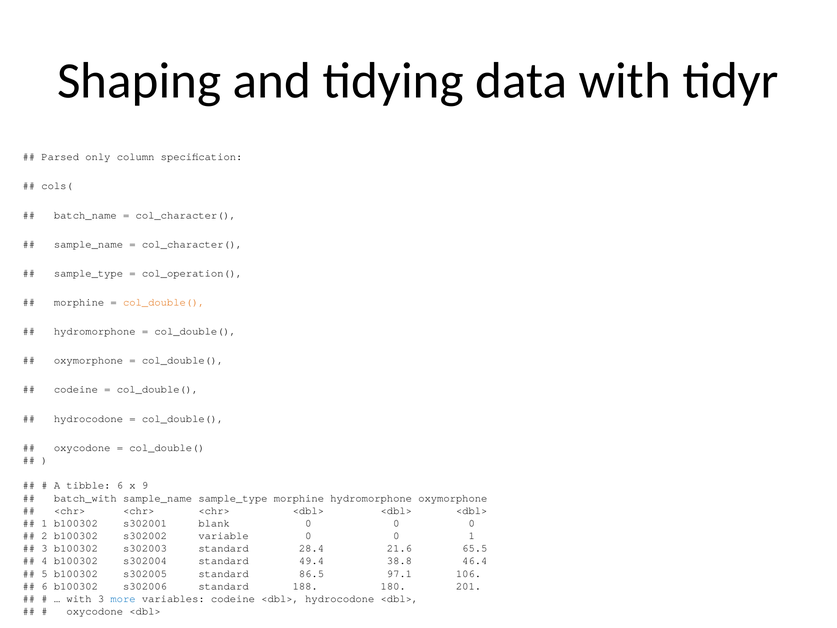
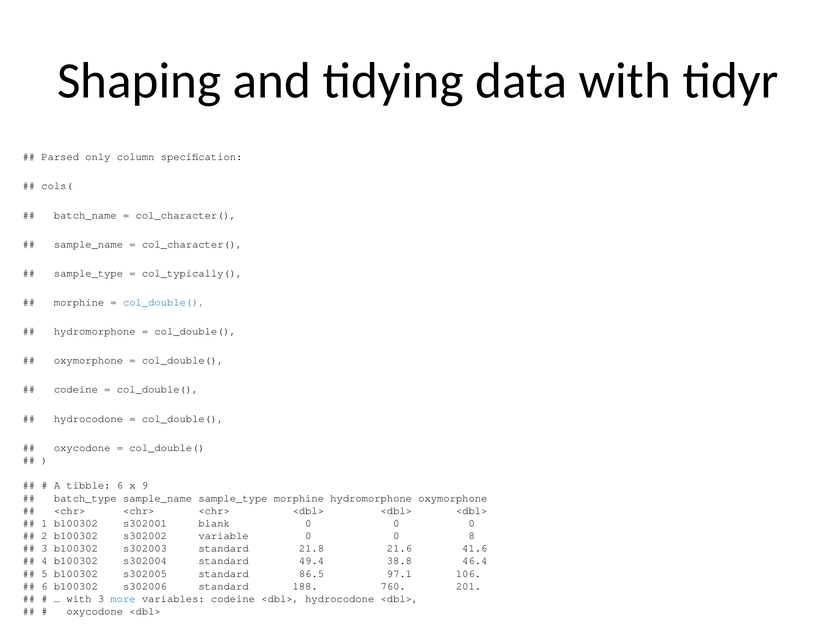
col_operation(: col_operation( -> col_typically( (192, 273)
col_double( colour: orange -> blue (164, 302)
batch_with: batch_with -> batch_type (85, 498)
0 1: 1 -> 8 (472, 536)
28.4: 28.4 -> 21.8 (311, 548)
65.5: 65.5 -> 41.6 (475, 548)
180: 180 -> 760 (393, 586)
